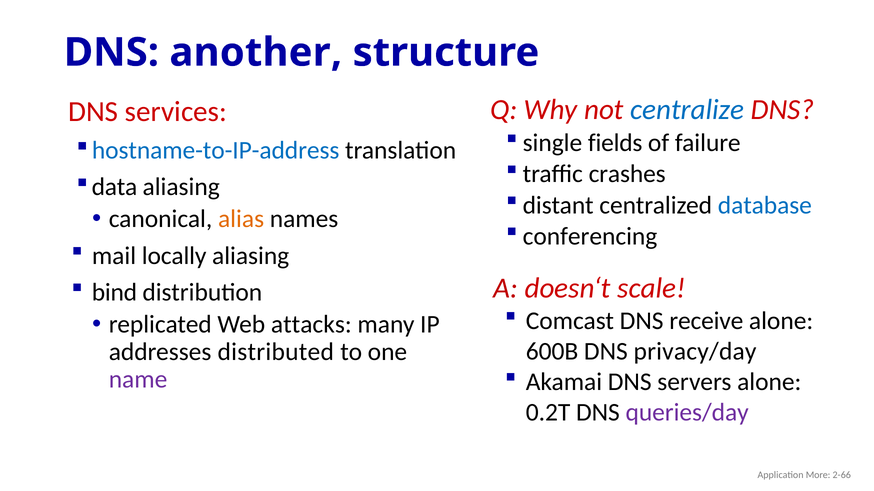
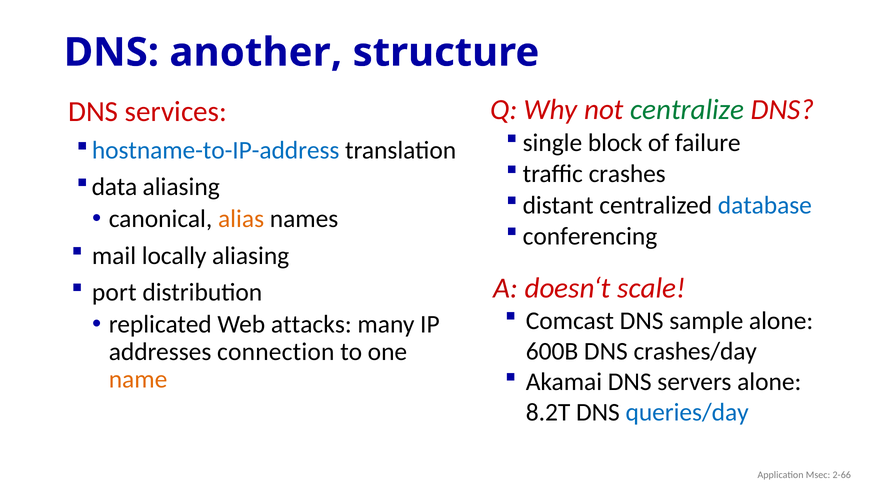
centralize colour: blue -> green (687, 110)
fields: fields -> block (615, 143)
bind: bind -> port (114, 293)
receive: receive -> sample (706, 321)
privacy/day: privacy/day -> crashes/day (695, 352)
distributed: distributed -> connection (276, 352)
name colour: purple -> orange (138, 380)
0.2T: 0.2T -> 8.2T (548, 413)
queries/day colour: purple -> blue (687, 413)
More: More -> Msec (818, 475)
